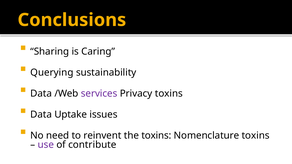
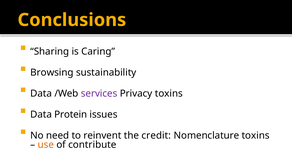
Querying: Querying -> Browsing (52, 73)
Uptake: Uptake -> Protein (71, 115)
the toxins: toxins -> credit (156, 136)
use colour: purple -> orange (46, 145)
